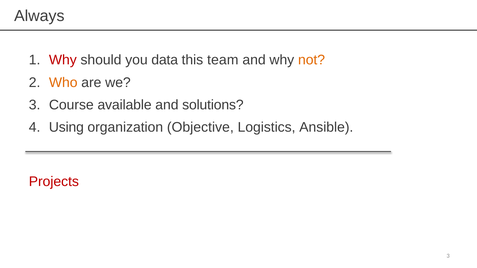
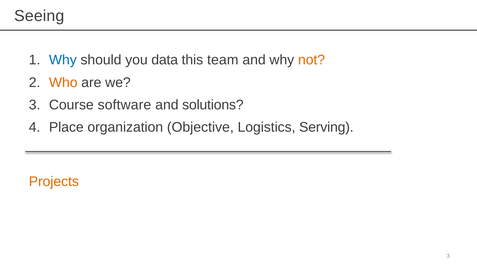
Always: Always -> Seeing (39, 16)
Why colour: red -> blue (63, 60)
available: available -> software (124, 105)
Using: Using -> Place (66, 128)
Ansible: Ansible -> Serving (326, 128)
Projects colour: red -> orange (54, 182)
